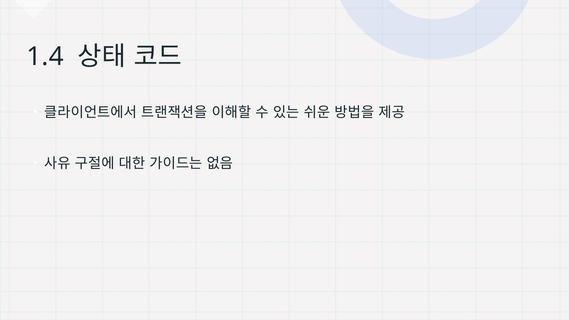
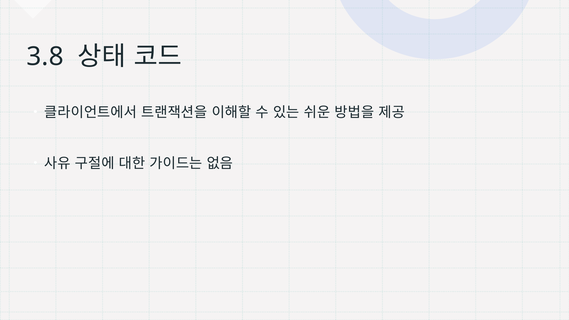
1.4: 1.4 -> 3.8 (45, 57)
